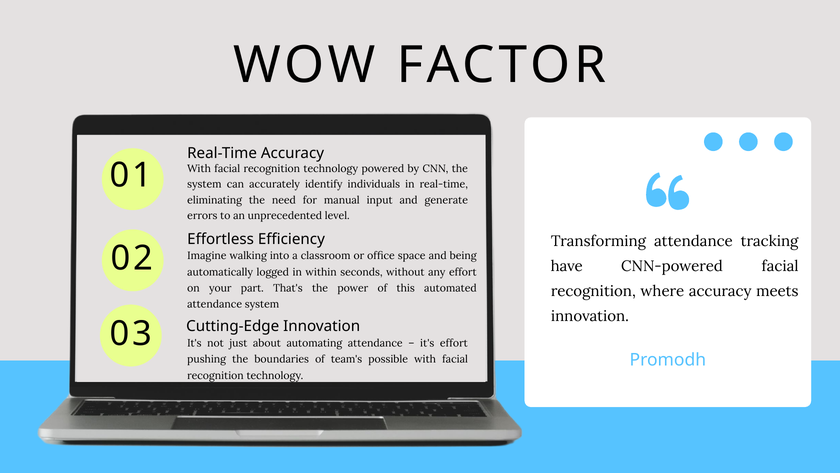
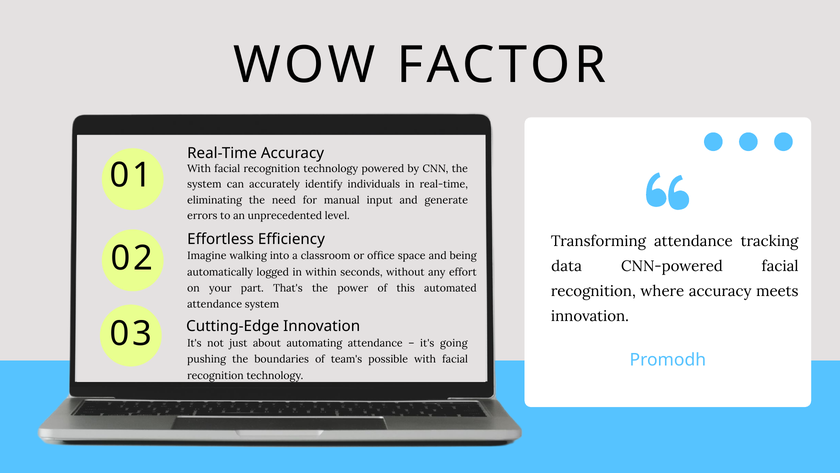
have: have -> data (567, 266)
it's effort: effort -> going (454, 343)
